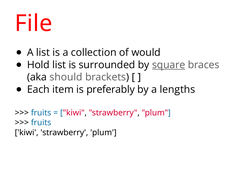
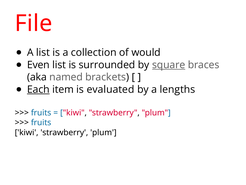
Hold: Hold -> Even (38, 65)
should: should -> named (66, 77)
Each underline: none -> present (38, 89)
preferably: preferably -> evaluated (110, 89)
